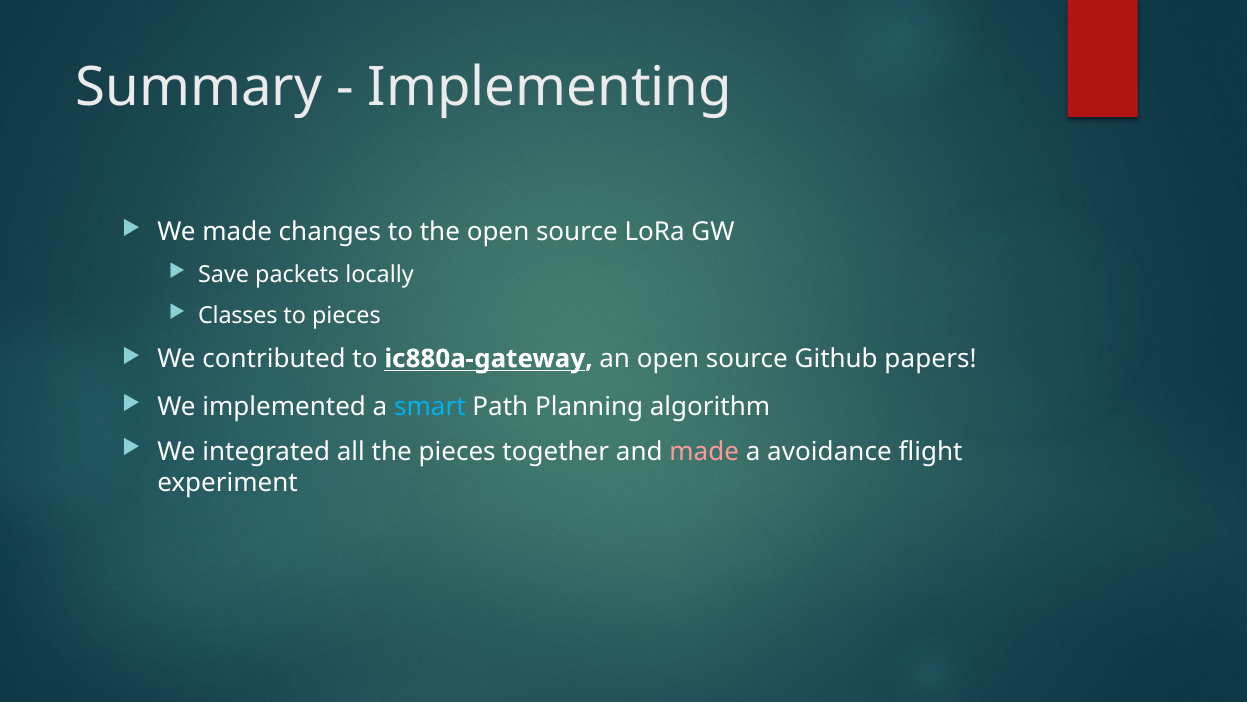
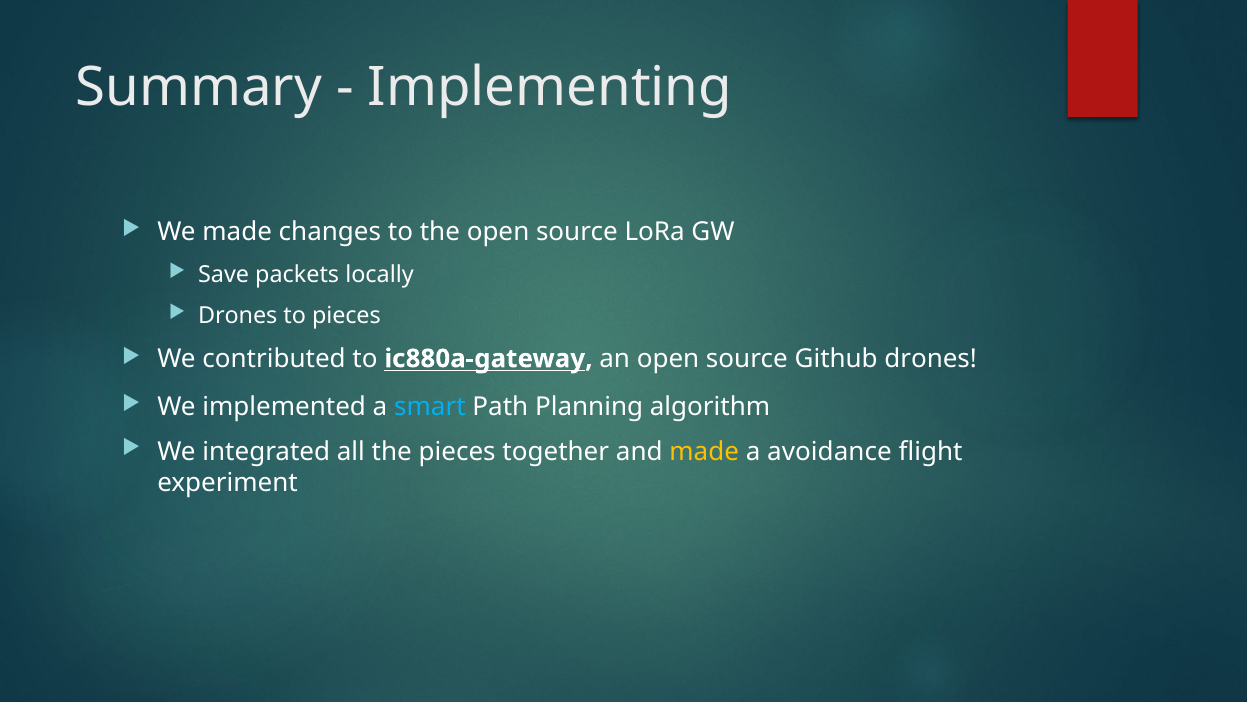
Classes: Classes -> Drones (238, 316)
Github papers: papers -> drones (931, 358)
made colour: pink -> yellow (704, 451)
